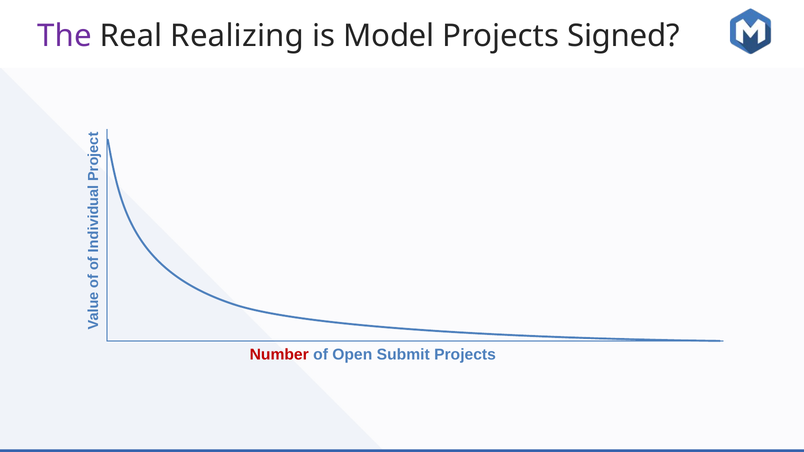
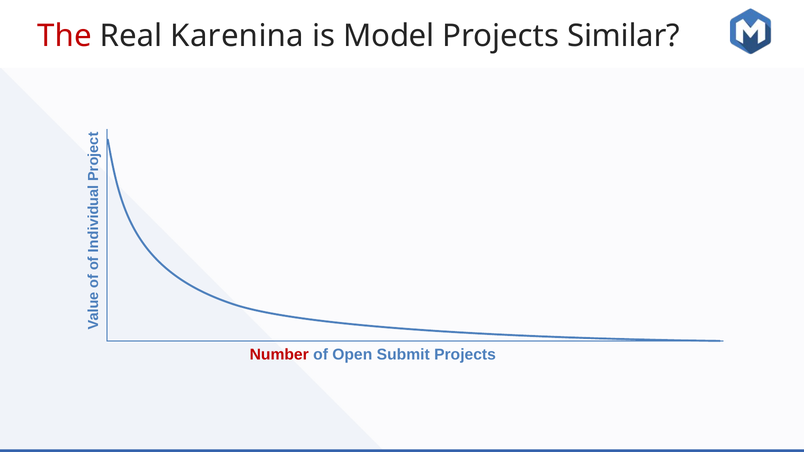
The colour: purple -> red (65, 36)
Realizing: Realizing -> Karenina (237, 36)
Signed: Signed -> Similar (624, 36)
